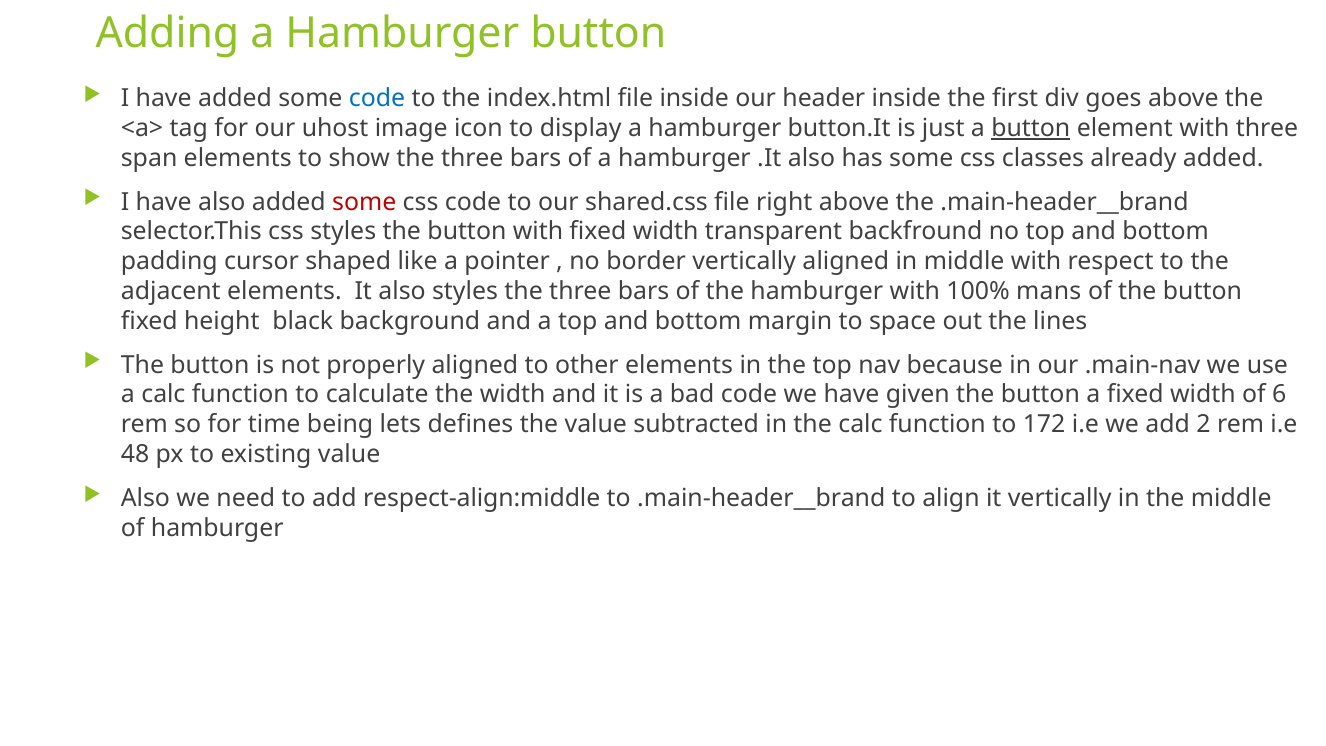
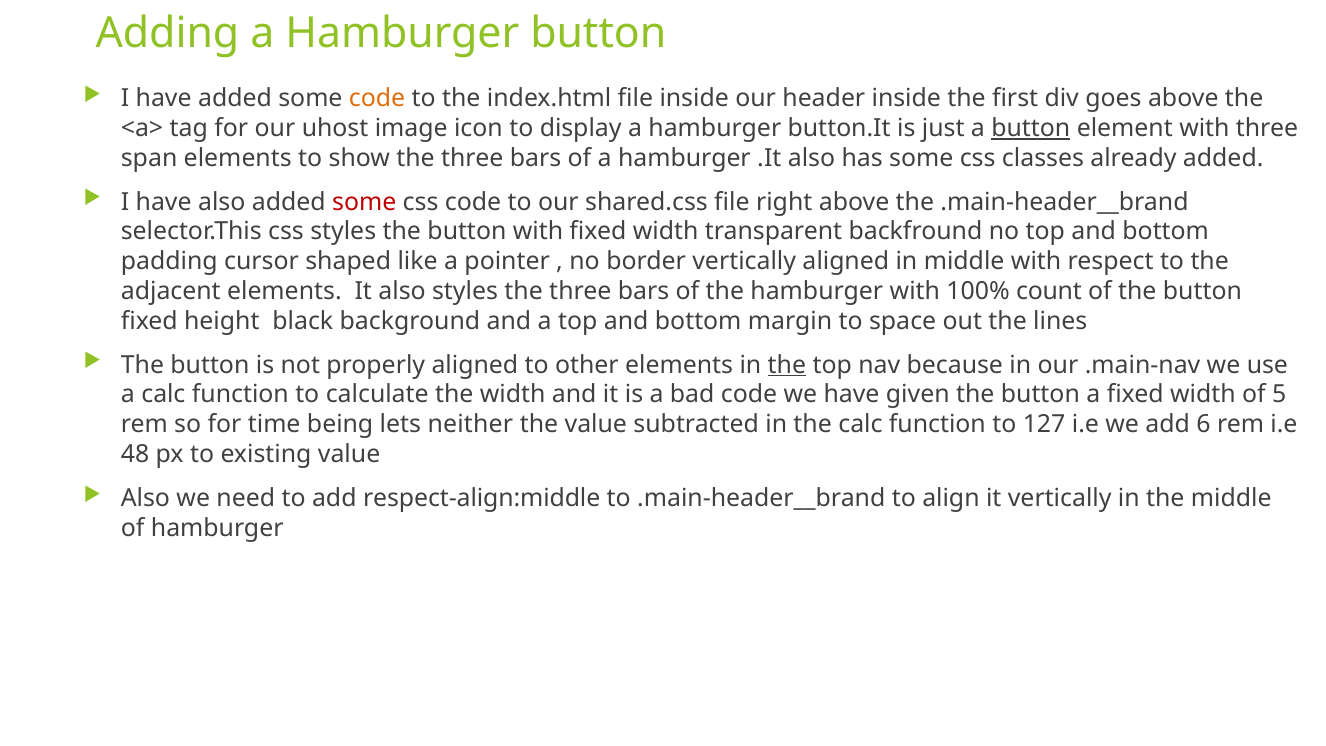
code colour: blue -> orange (377, 98)
mans: mans -> count (1049, 291)
the underline: none -> present (787, 365)
6: 6 -> 5 (1279, 395)
defines: defines -> neither (470, 424)
172: 172 -> 127 (1044, 424)
2: 2 -> 6 (1203, 424)
